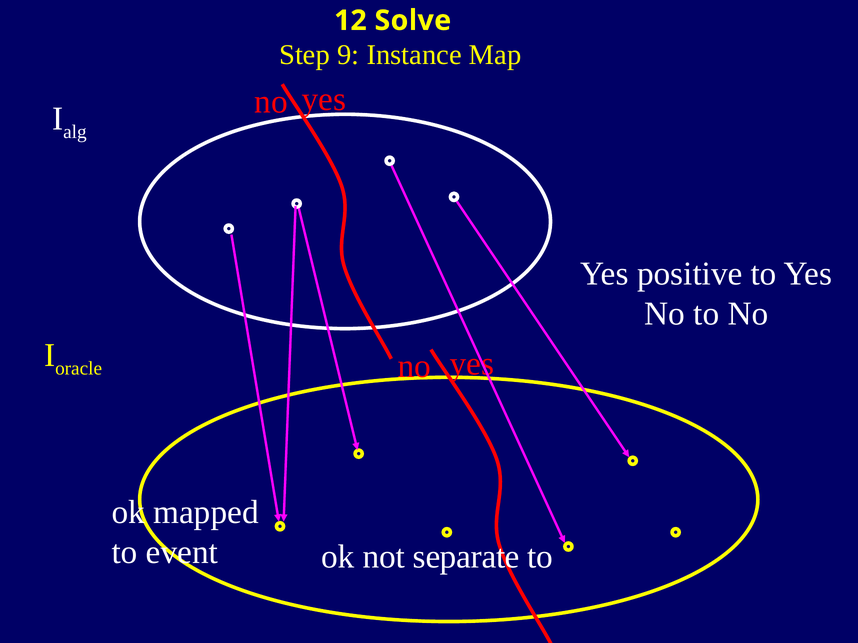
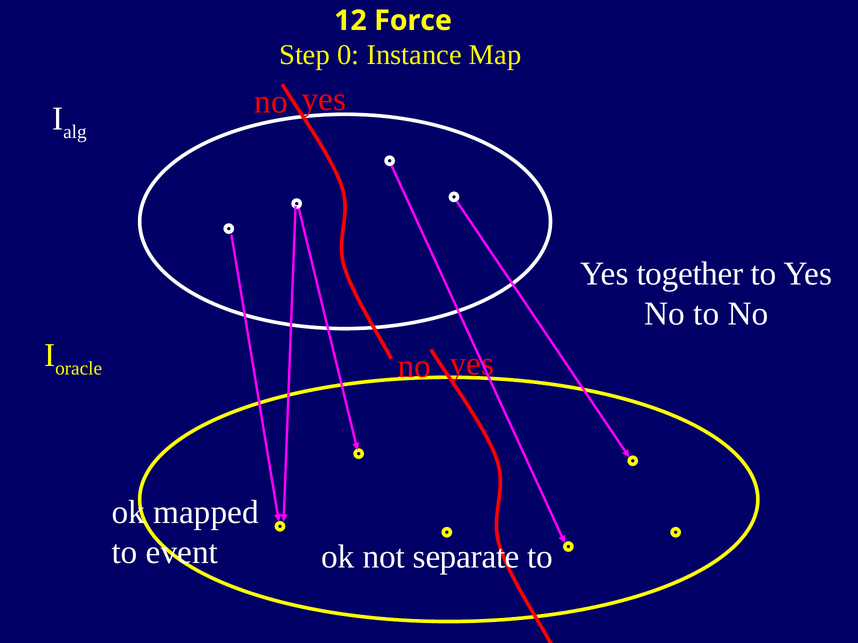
Solve: Solve -> Force (413, 21)
9: 9 -> 0 (348, 55)
positive: positive -> together (690, 274)
